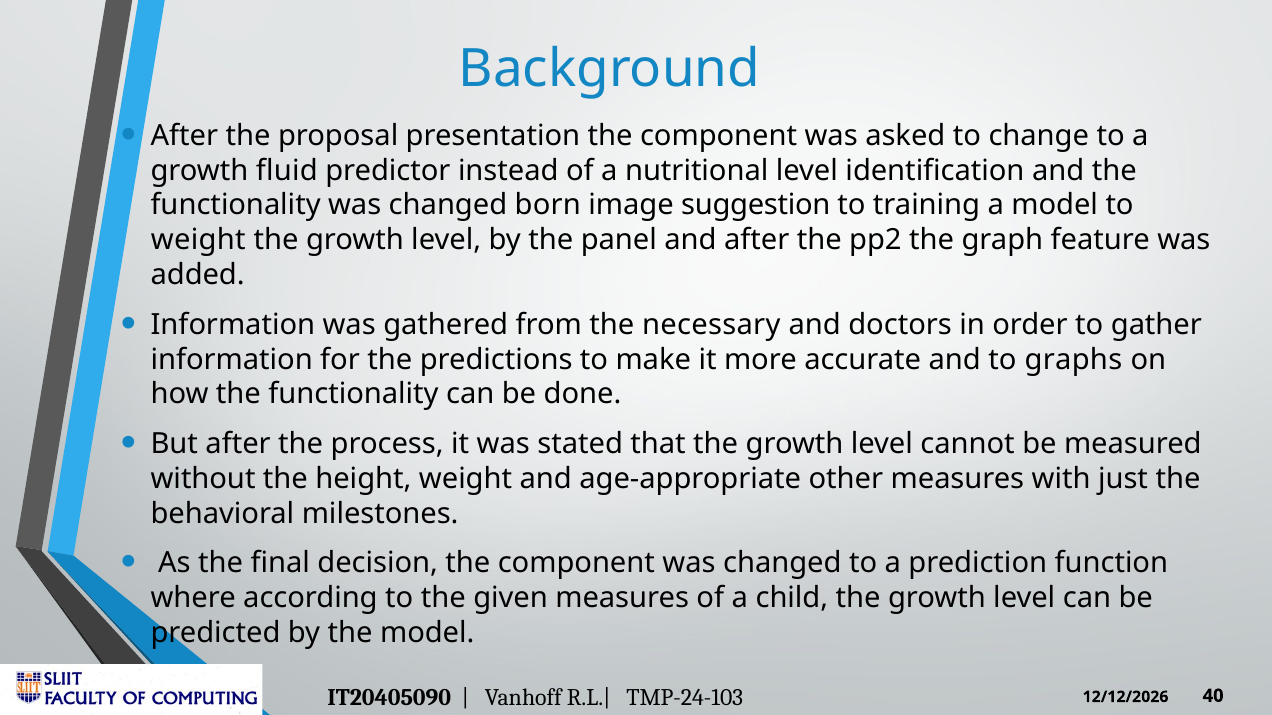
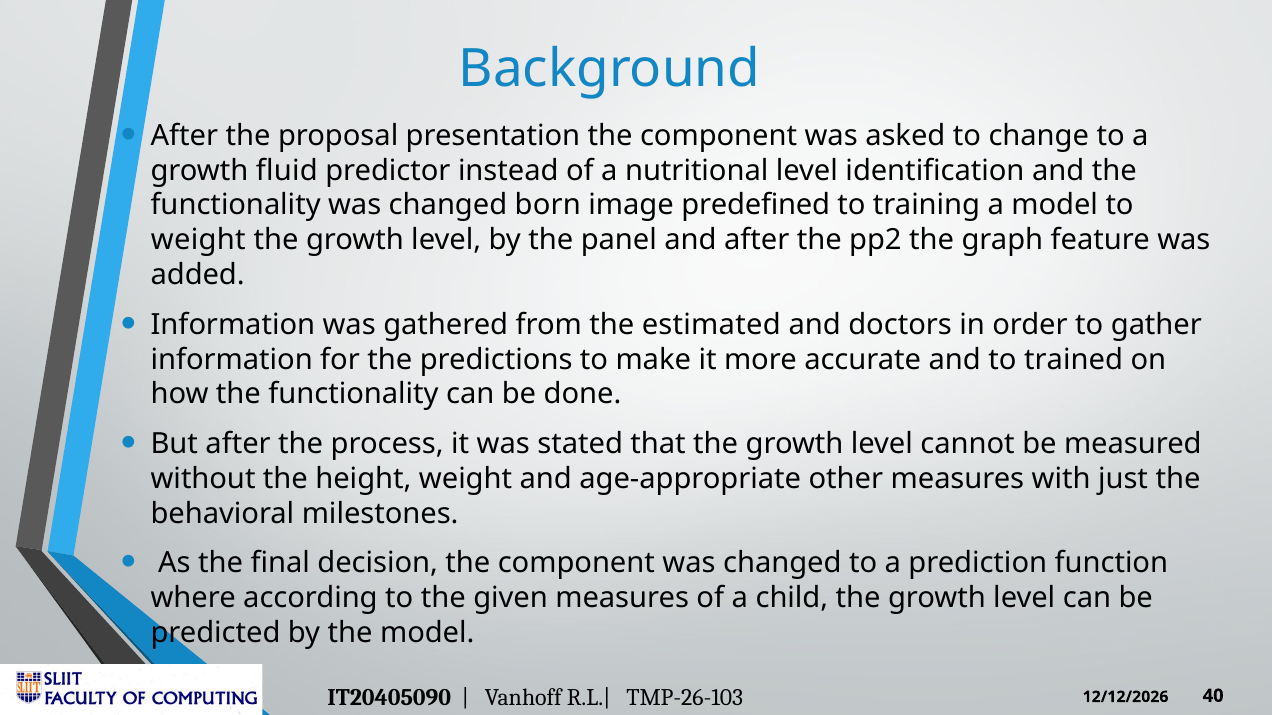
suggestion: suggestion -> predefined (756, 205)
necessary: necessary -> estimated (711, 325)
graphs: graphs -> trained (1074, 360)
TMP-24-103: TMP-24-103 -> TMP-26-103 (685, 698)
